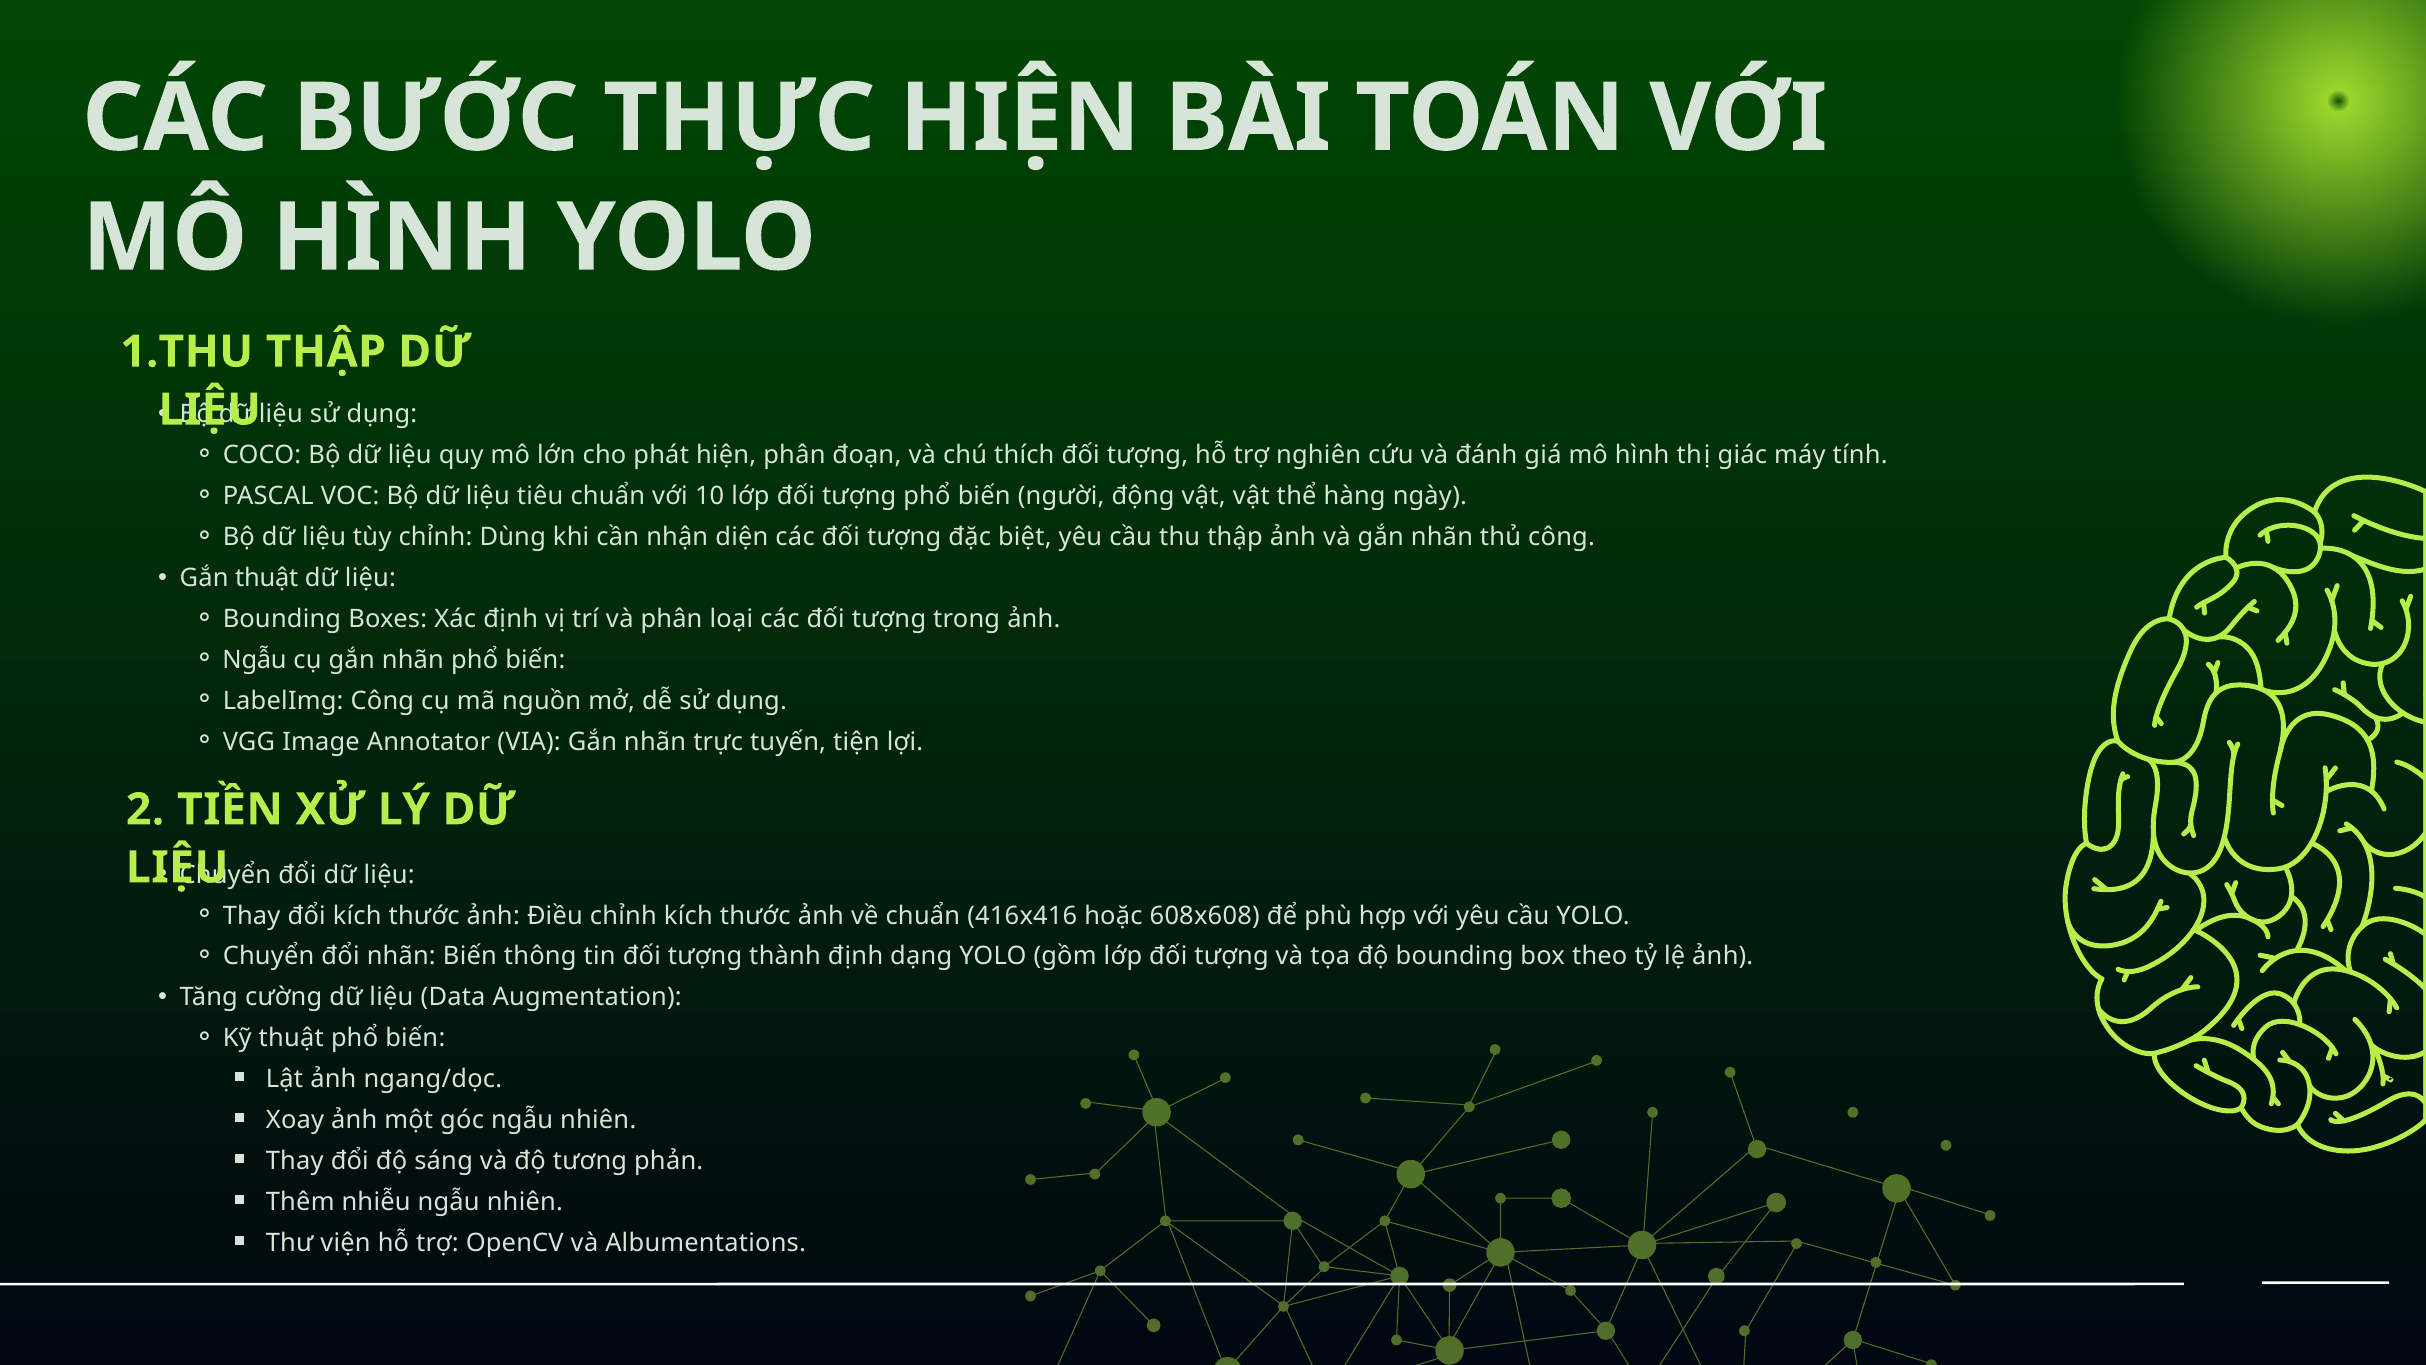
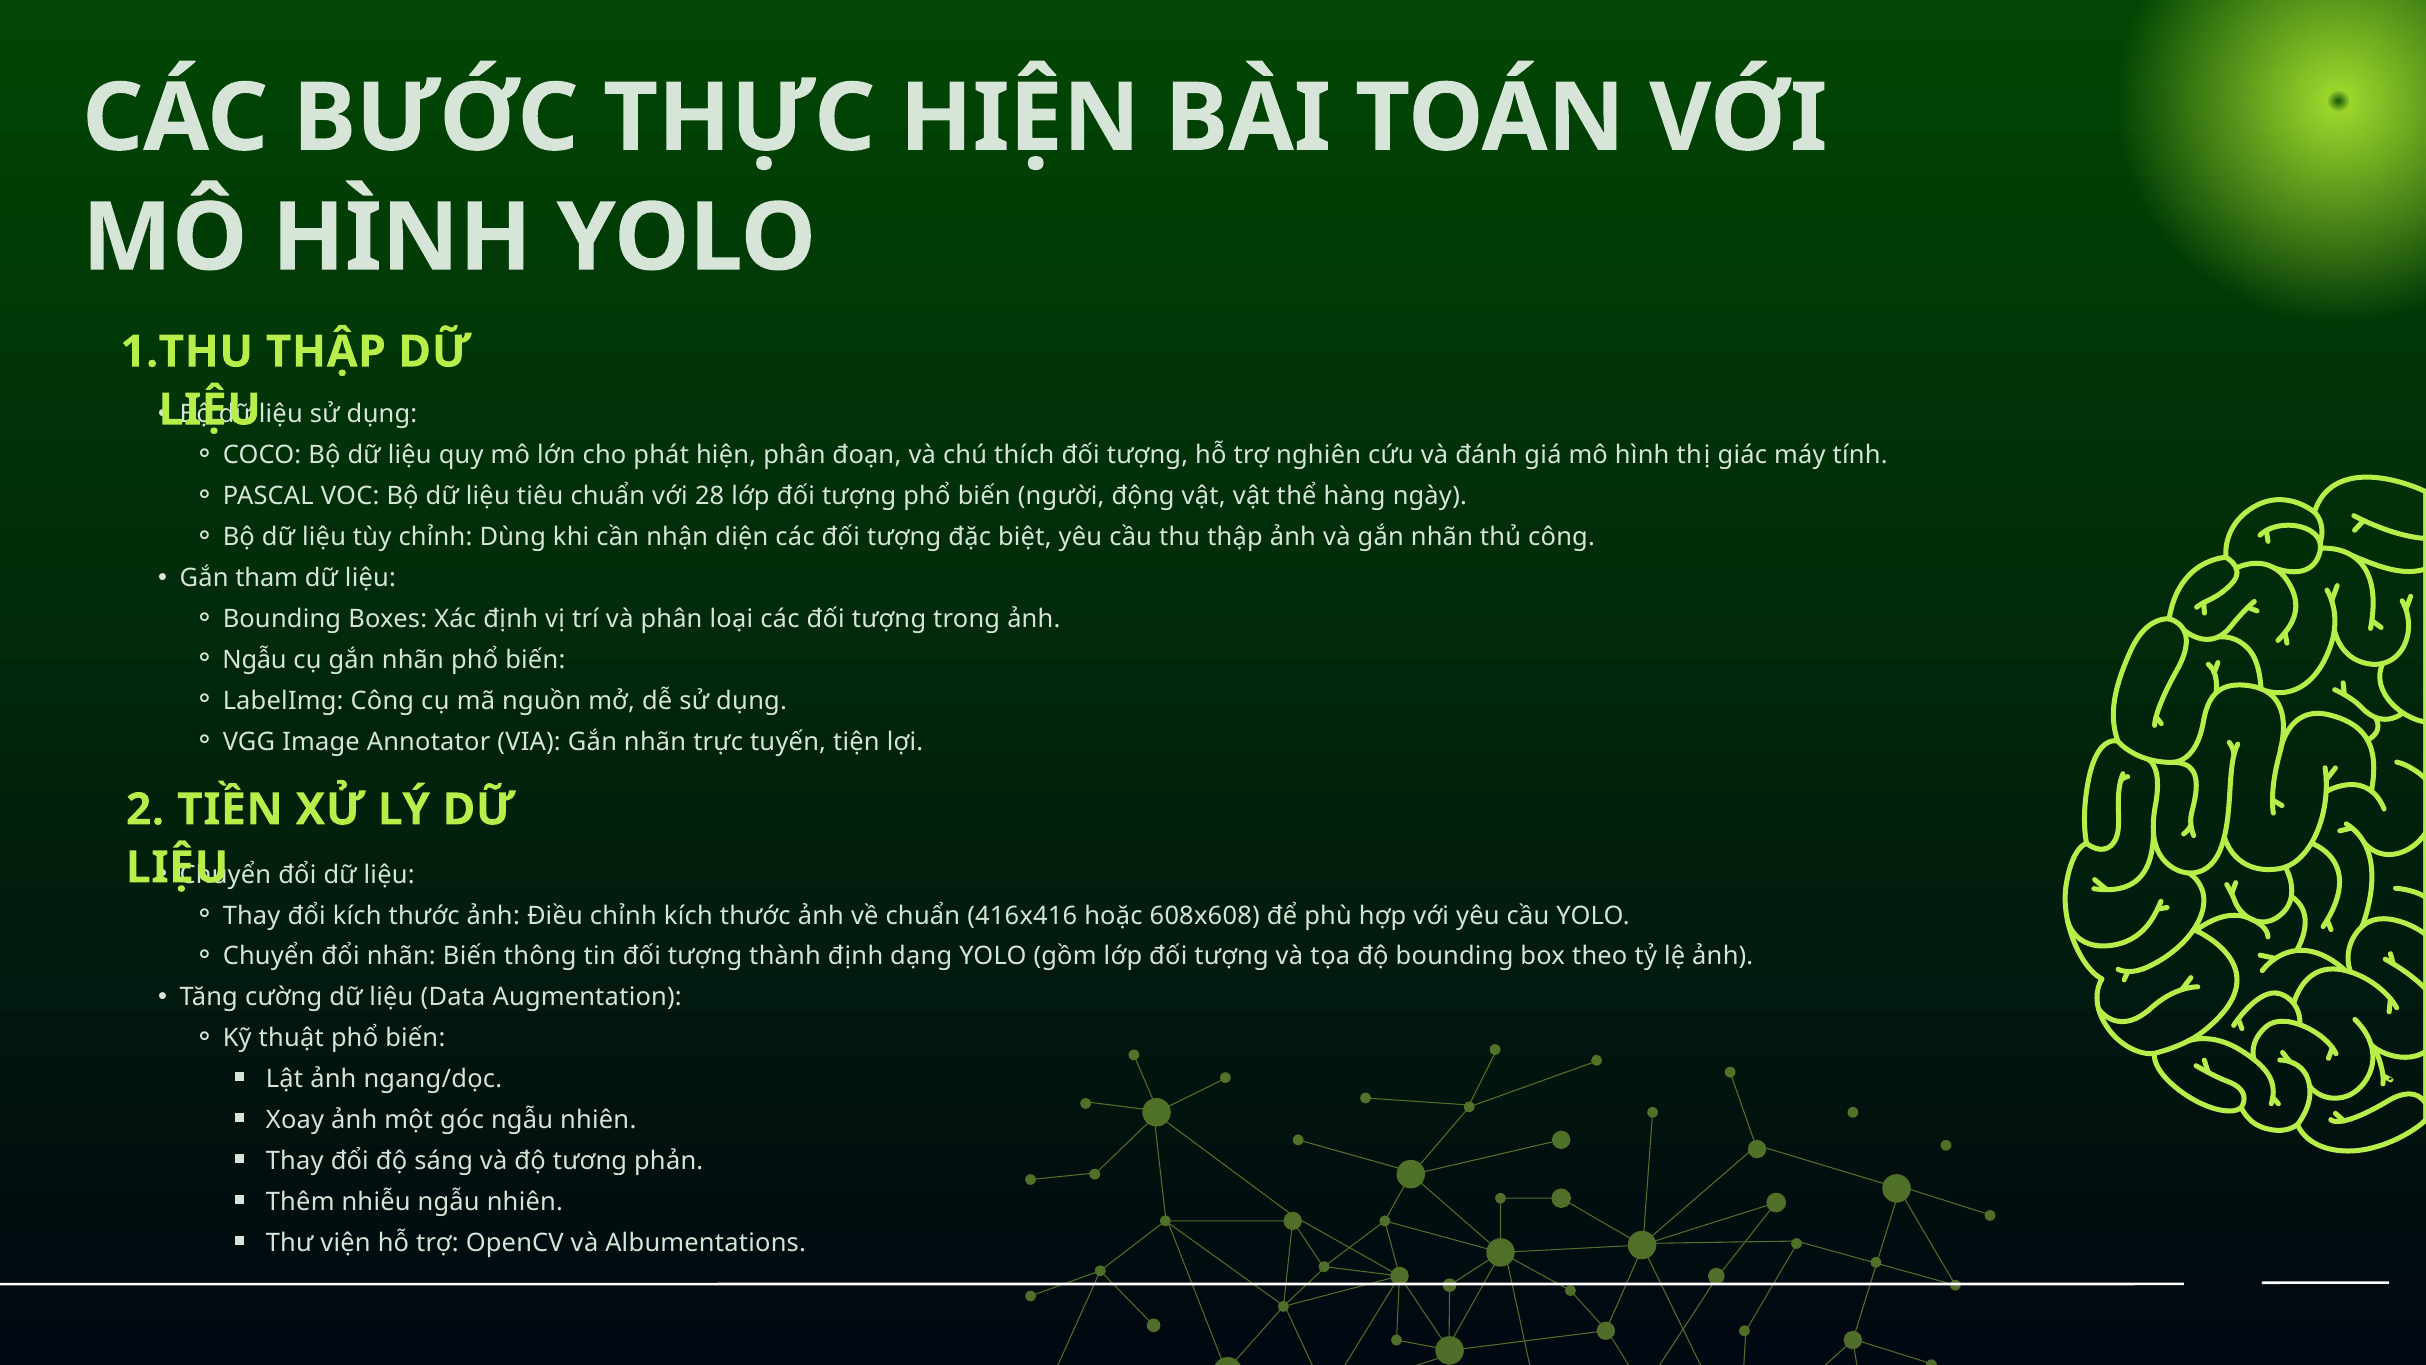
10: 10 -> 28 (710, 496)
Gắn thuật: thuật -> tham (267, 578)
